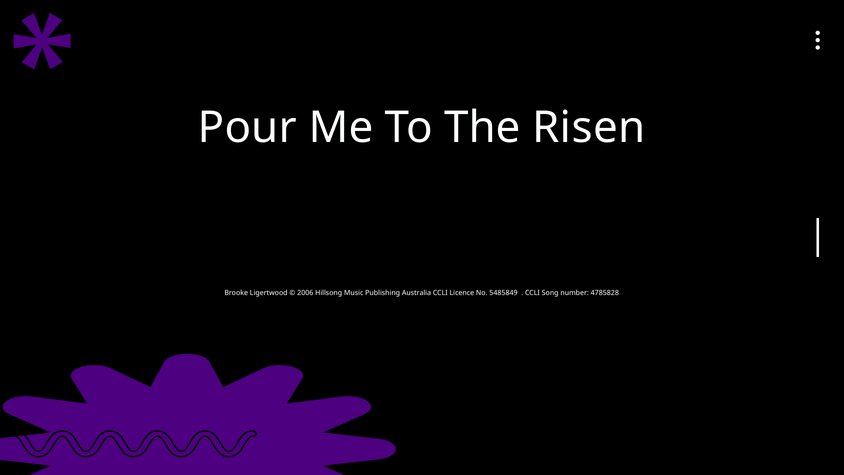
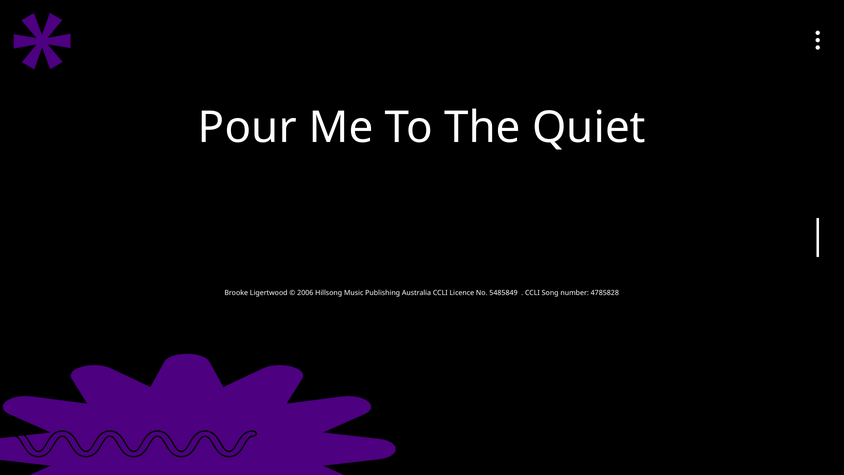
Risen: Risen -> Quiet (589, 128)
